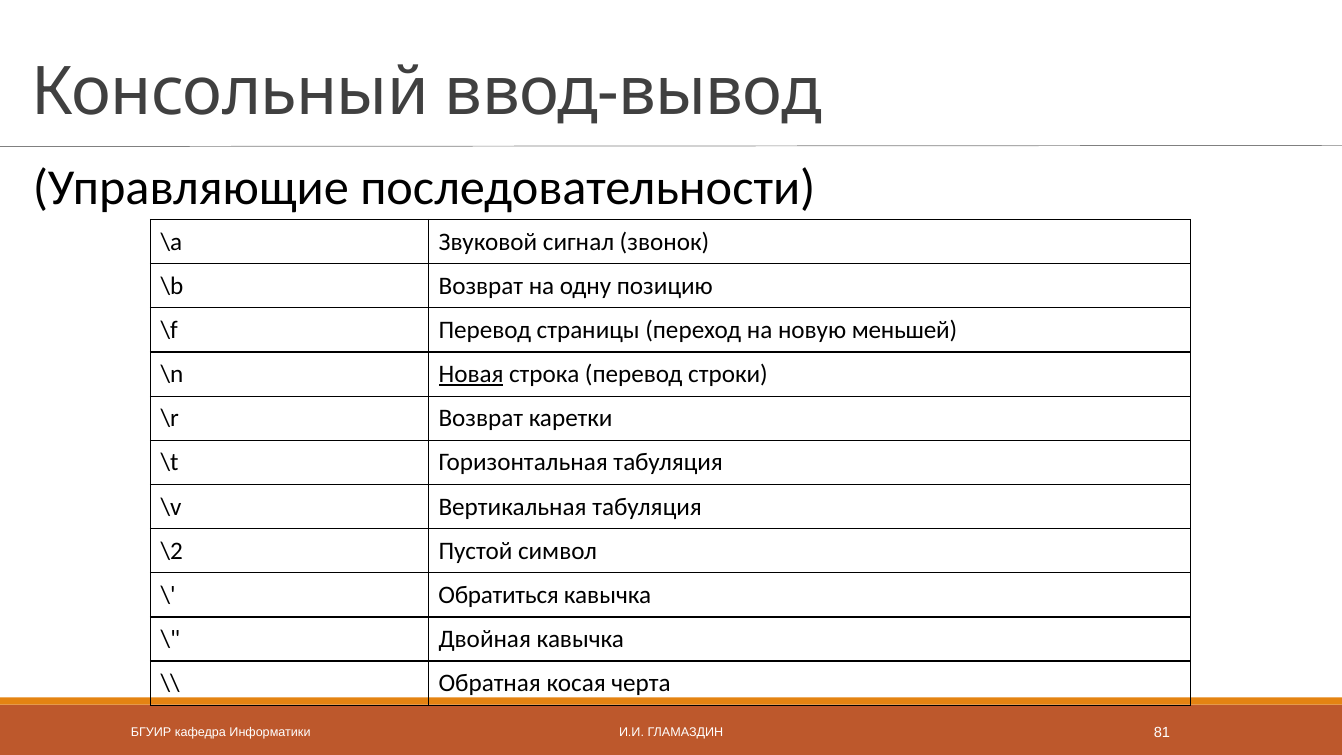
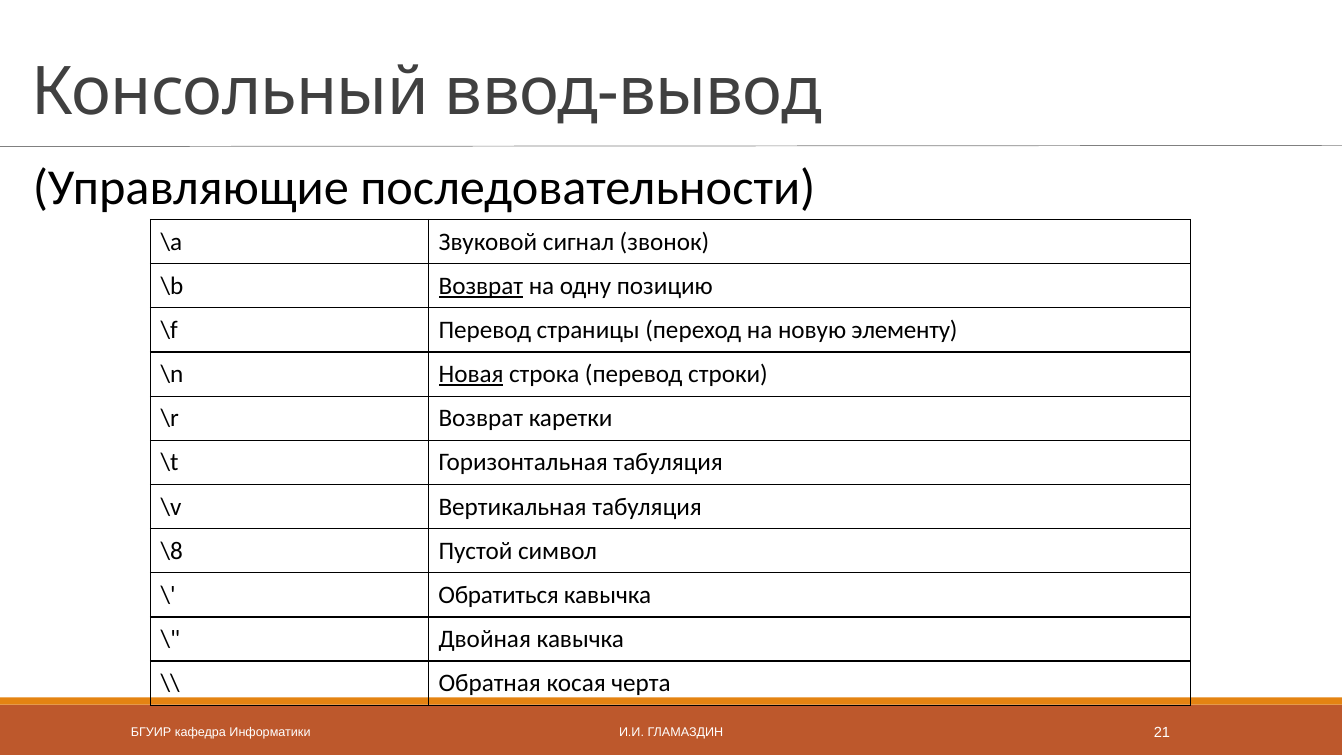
Возврат underline: none -> present (481, 286)
меньшей: меньшей -> элементу (905, 330)
\2: \2 -> \8 (172, 551)
81: 81 -> 21 (1162, 732)
